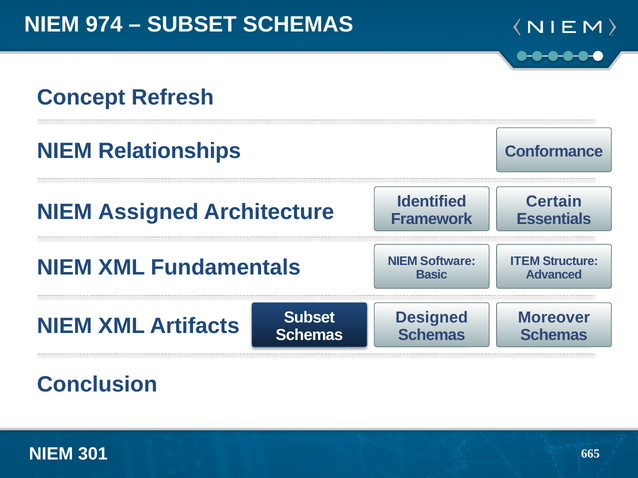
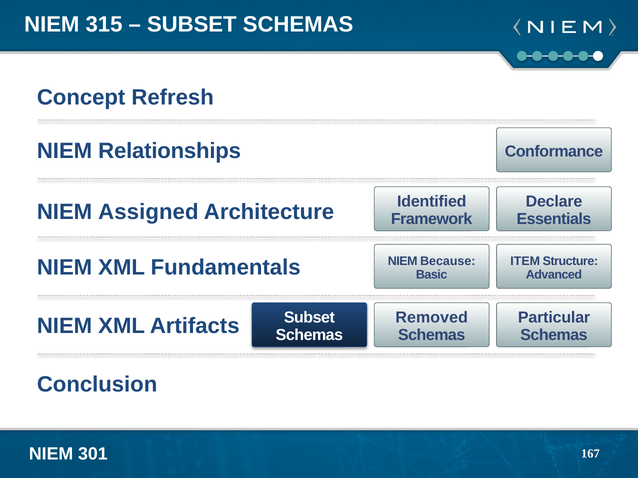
974: 974 -> 315 (104, 25)
Certain: Certain -> Declare (554, 202)
Software: Software -> Because (448, 261)
Designed: Designed -> Removed (432, 318)
Moreover: Moreover -> Particular (554, 318)
665: 665 -> 167 (590, 454)
